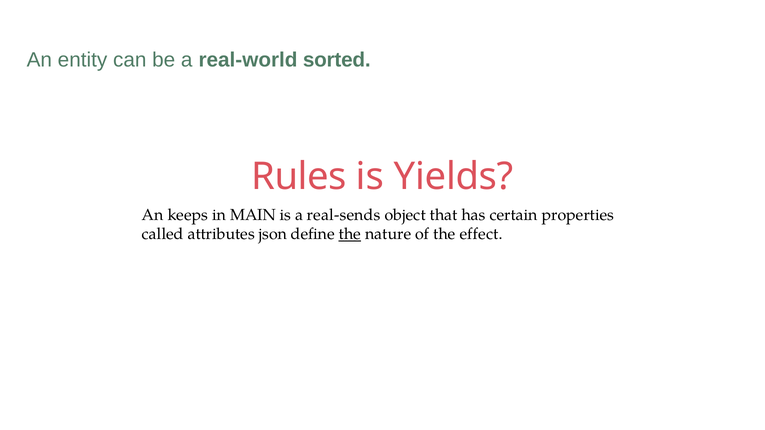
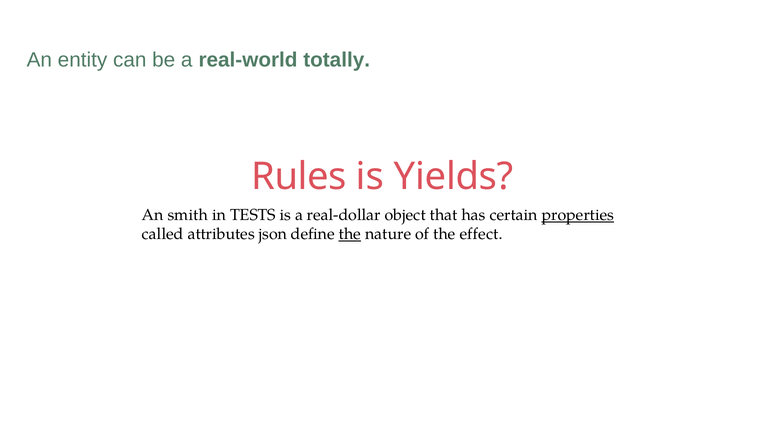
sorted: sorted -> totally (337, 60)
keeps: keeps -> smith (188, 215)
MAIN: MAIN -> TESTS (253, 215)
real-sends: real-sends -> real-dollar (344, 215)
properties underline: none -> present (578, 215)
